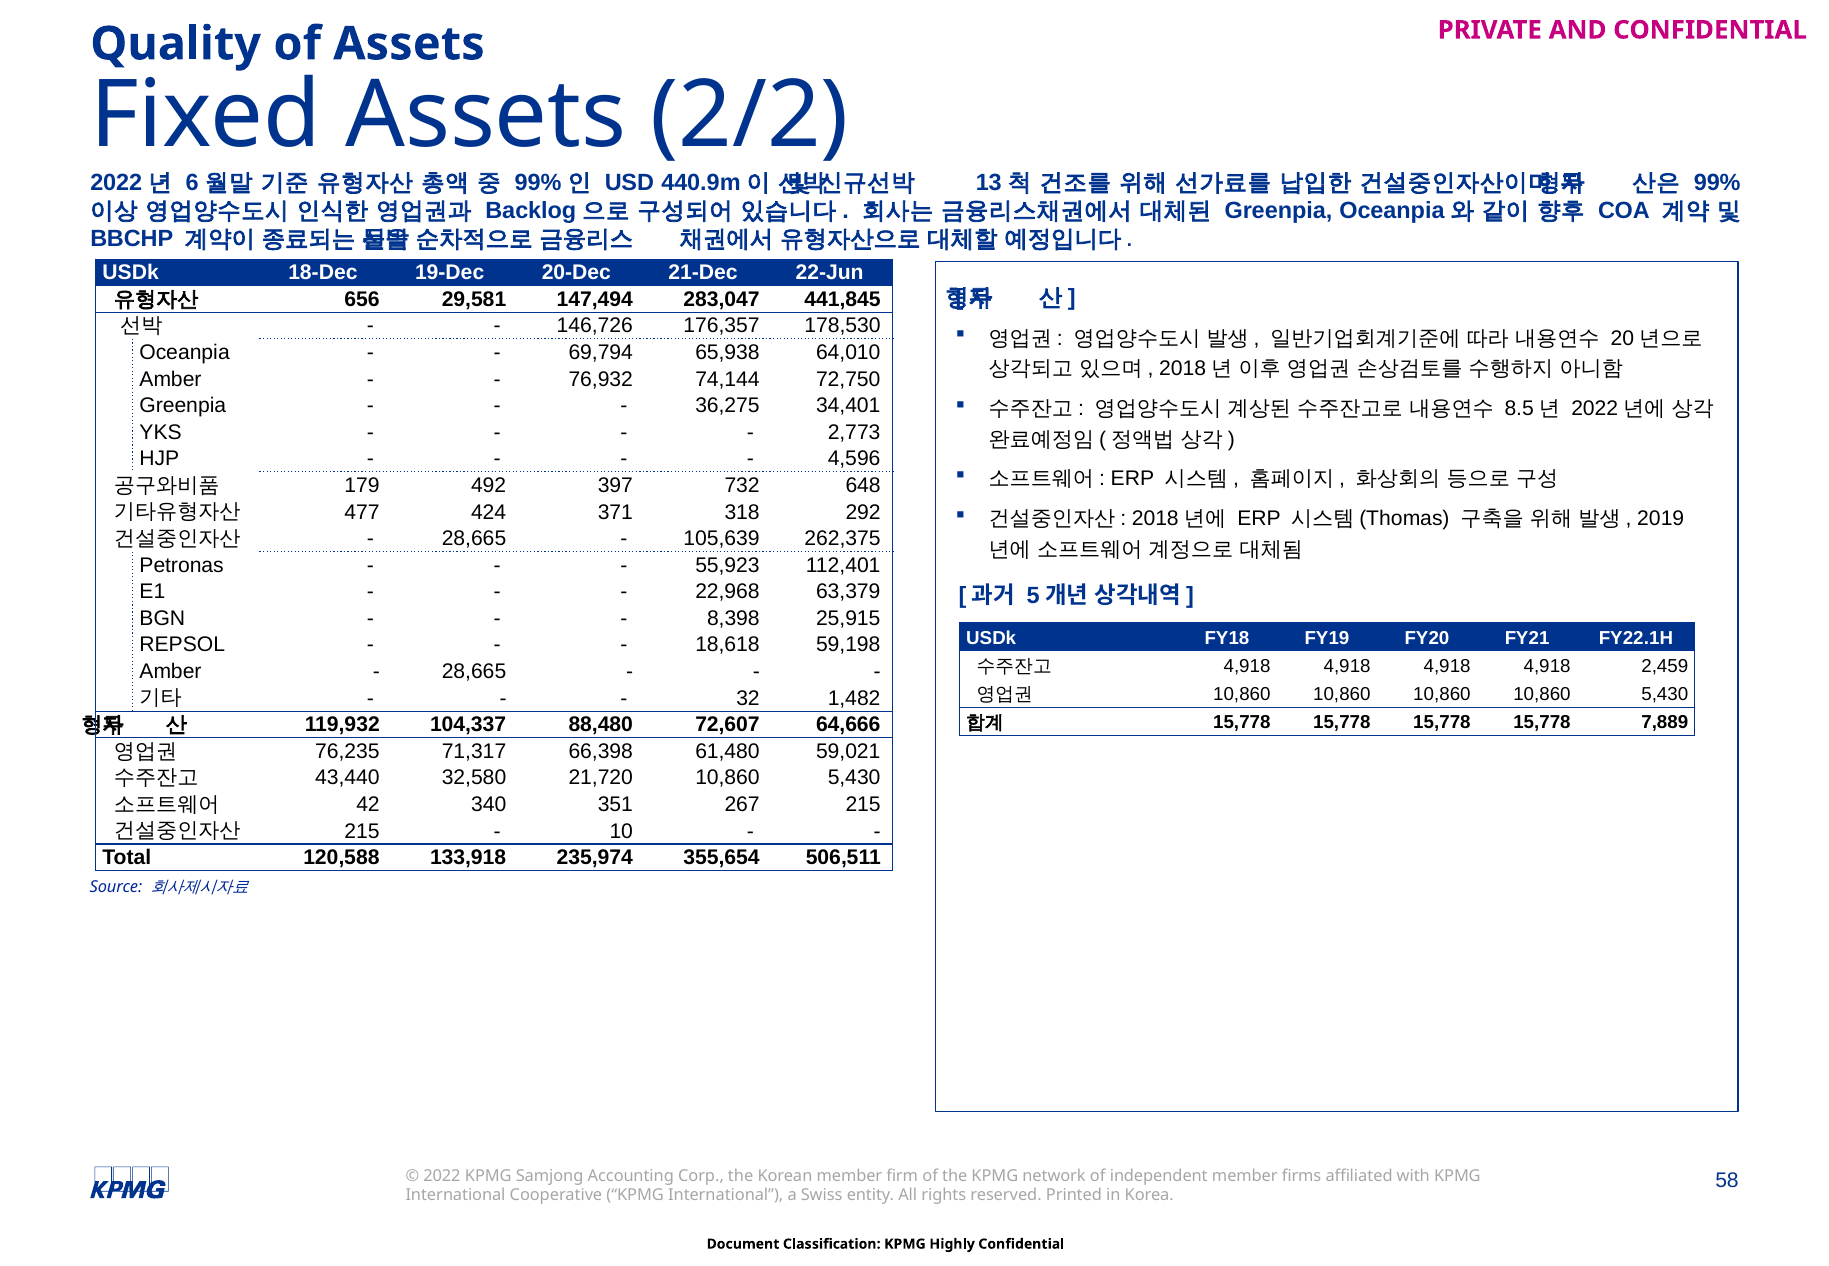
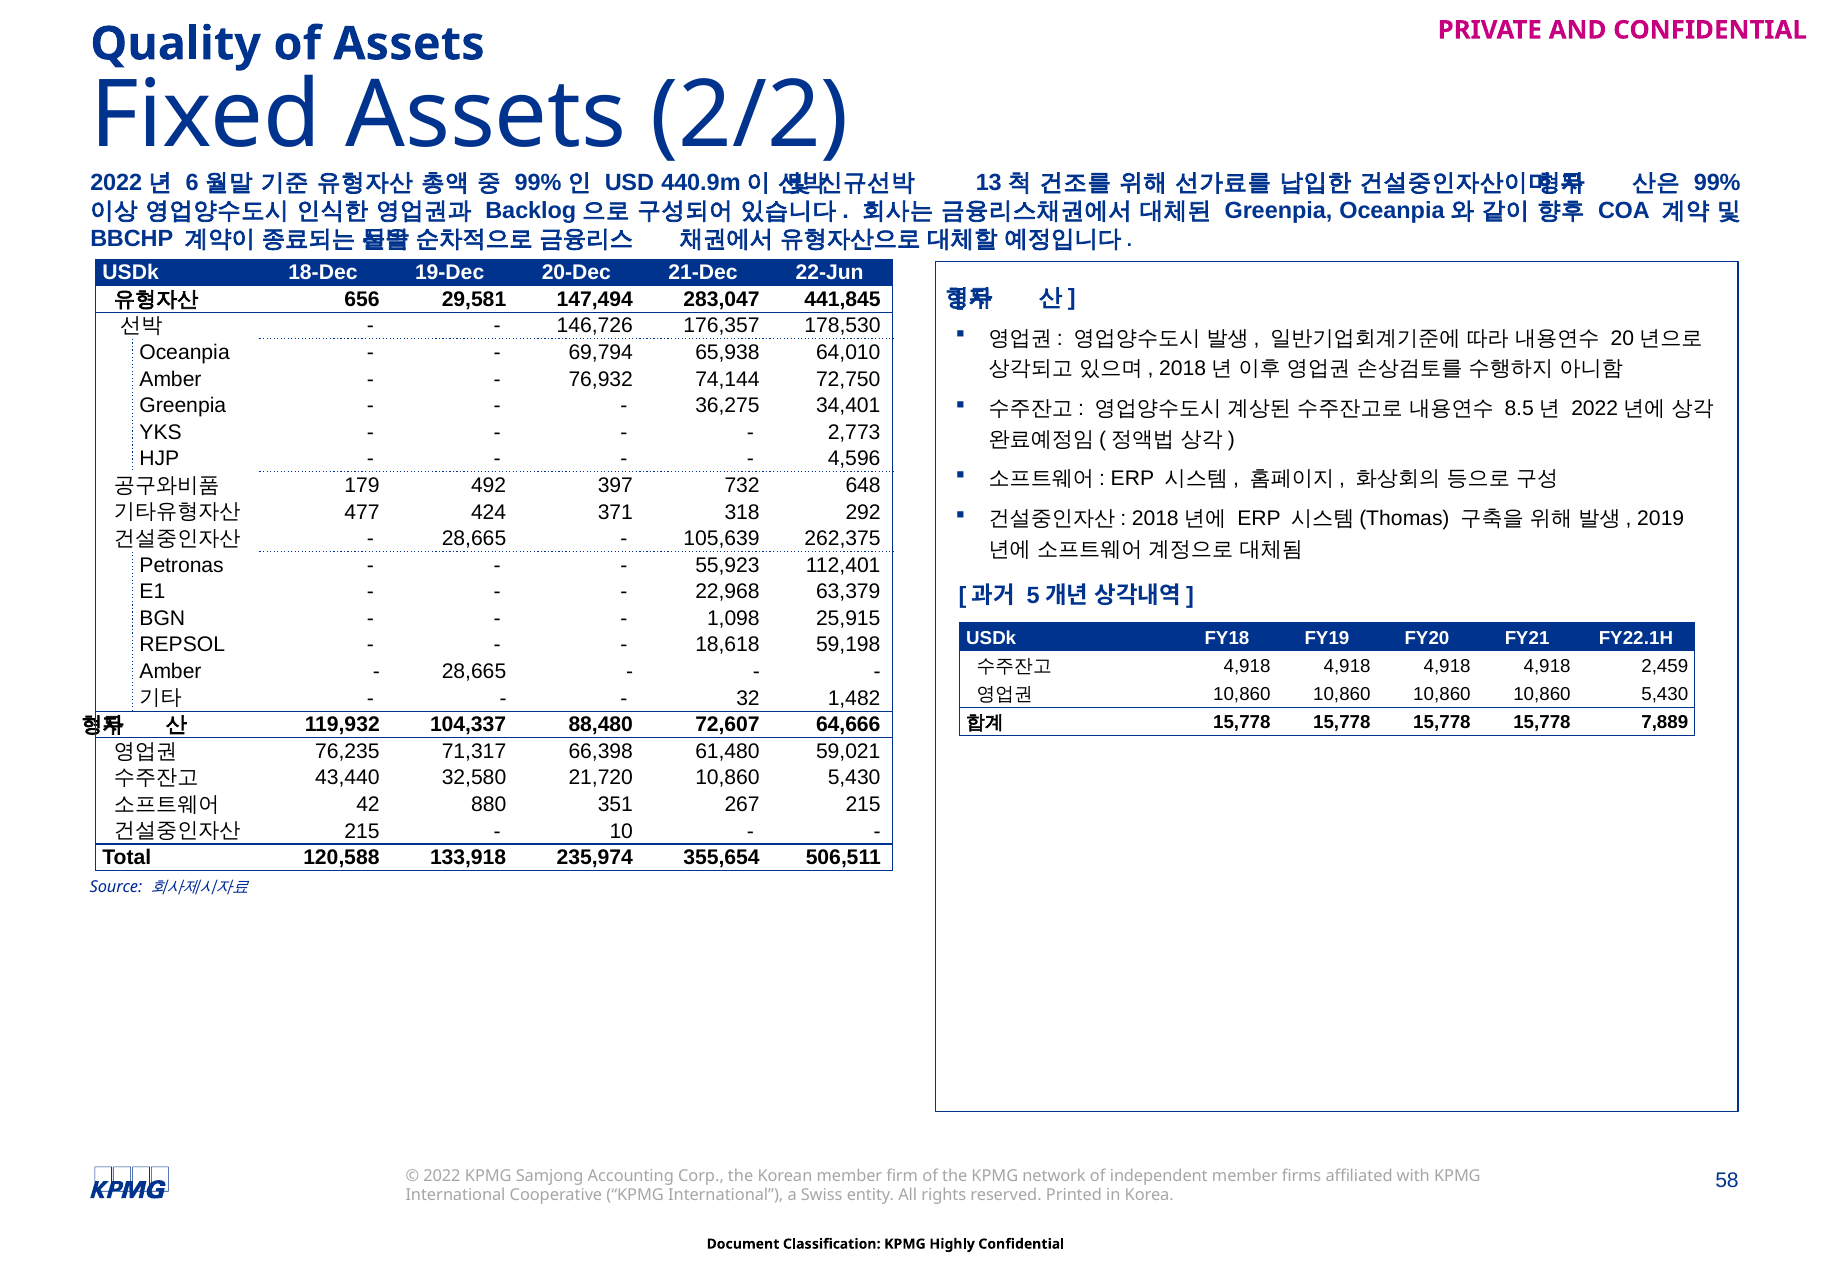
8,398: 8,398 -> 1,098 (733, 618)
340: 340 -> 880 (489, 805)
